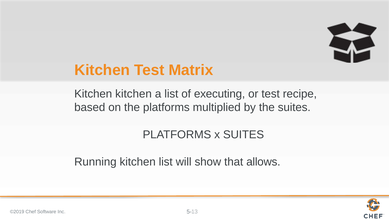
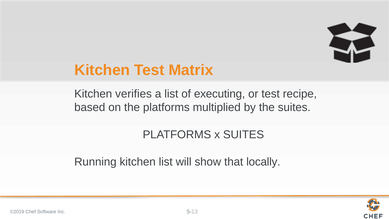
Kitchen kitchen: kitchen -> verifies (134, 94)
allows: allows -> locally (263, 162)
